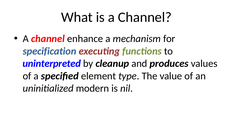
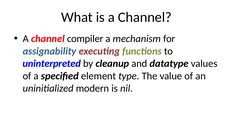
enhance: enhance -> compiler (85, 39)
specification: specification -> assignability (50, 51)
produces: produces -> datatype (169, 64)
